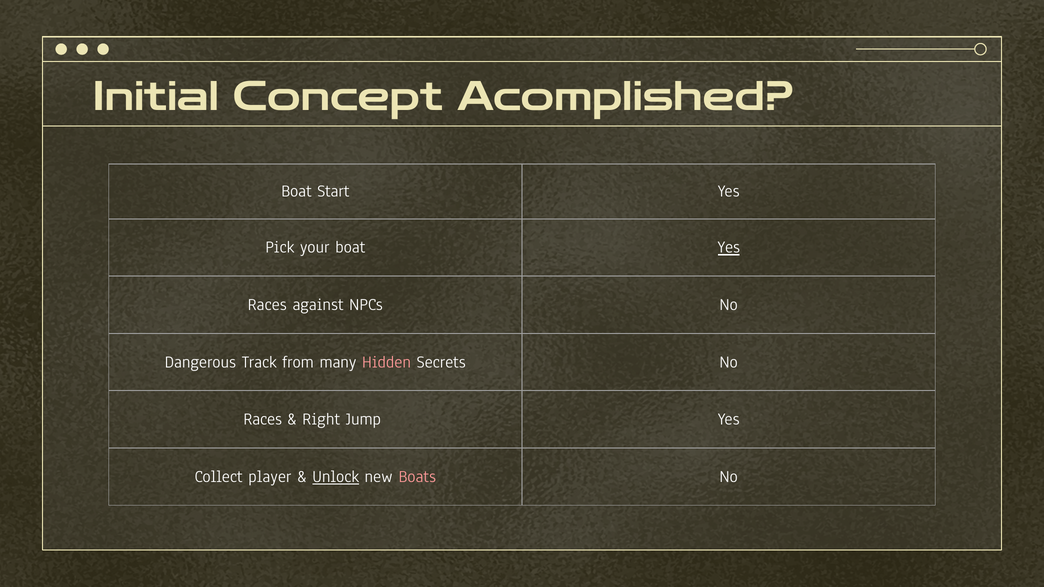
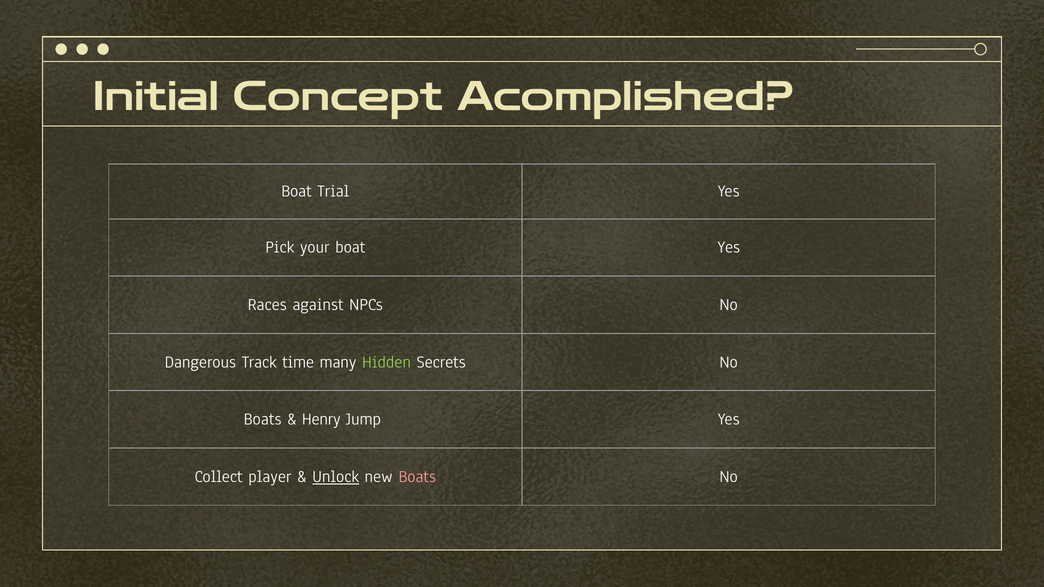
Start: Start -> Trial (333, 191)
Yes underline: present -> none (729, 247)
from: from -> time (298, 362)
Hidden colour: pink -> light green (387, 362)
Races: Races -> Boats (263, 419)
Right: Right -> Henry (321, 419)
